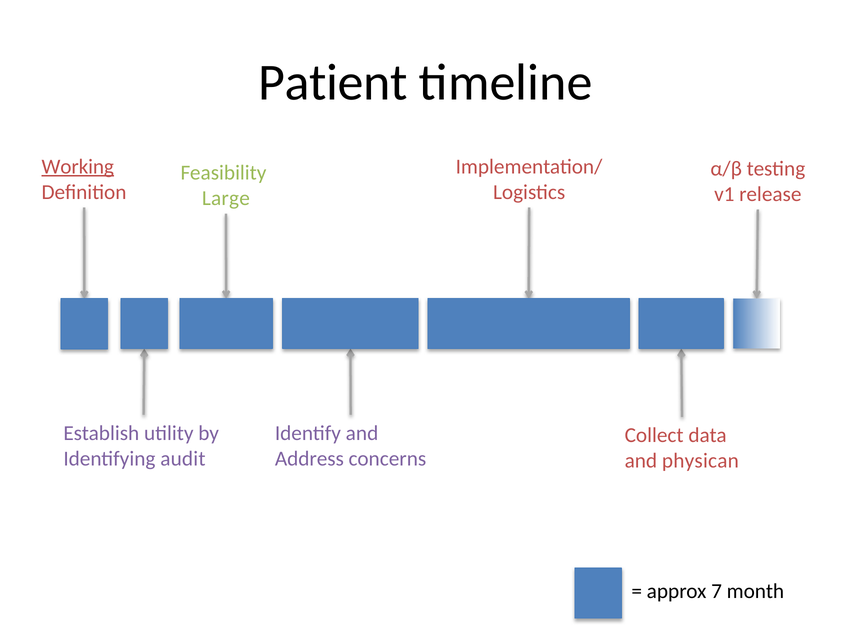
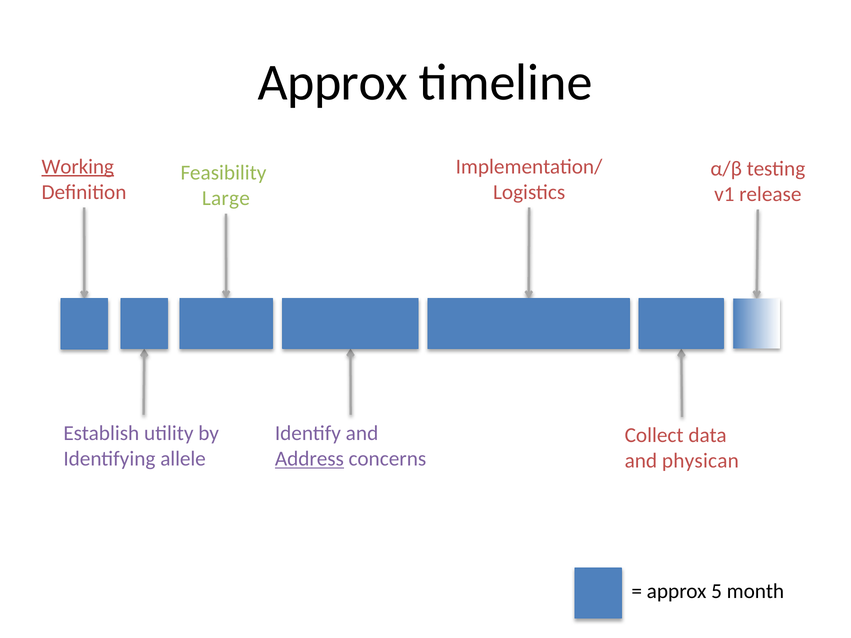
Patient: Patient -> Approx (333, 82)
audit: audit -> allele (183, 459)
Address underline: none -> present (309, 459)
7: 7 -> 5 (717, 591)
